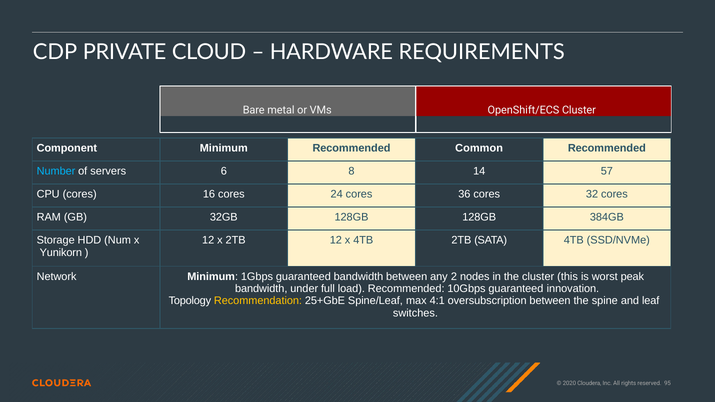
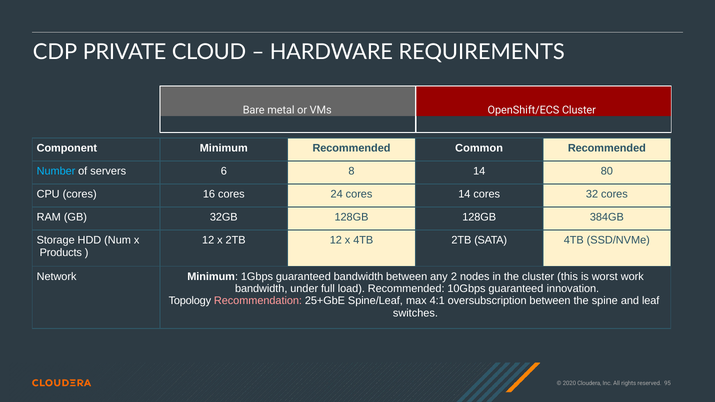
57: 57 -> 80 (607, 171)
cores 36: 36 -> 14 (464, 194)
Yunikorn: Yunikorn -> Products (61, 253)
peak: peak -> work (632, 277)
Recommendation colour: yellow -> pink (258, 301)
